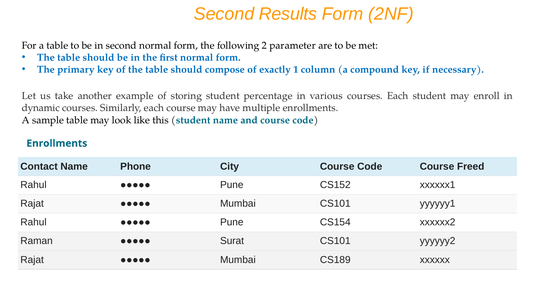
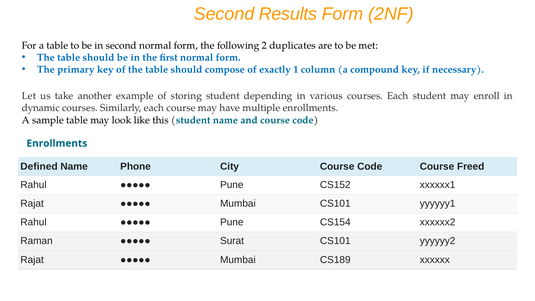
parameter: parameter -> duplicates (293, 45)
percentage: percentage -> depending (268, 96)
Contact: Contact -> Defined (39, 166)
